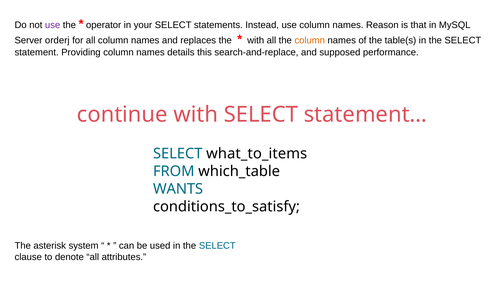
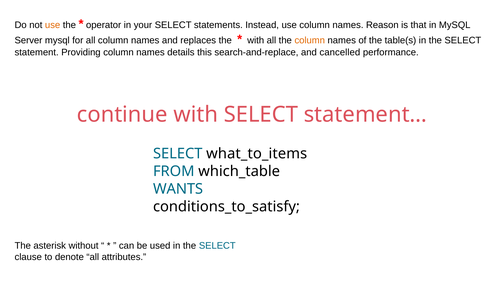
use colour: purple -> orange (53, 25)
Server orderj: orderj -> mysql (57, 40)
supposed: supposed -> cancelled (340, 52)
system: system -> without (84, 245)
